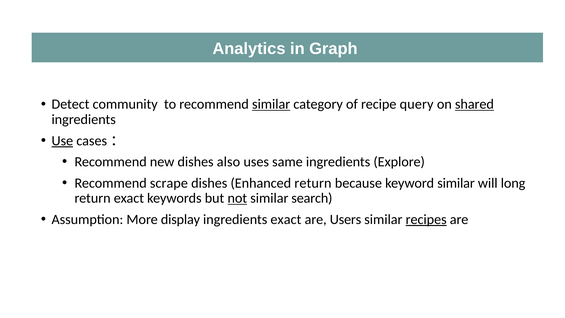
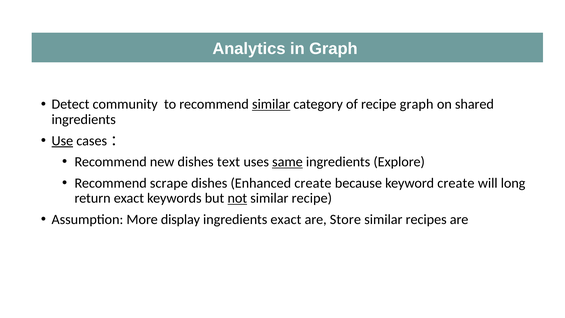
recipe query: query -> graph (417, 104)
shared underline: present -> none (474, 104)
also: also -> text (228, 162)
same underline: none -> present (287, 162)
Enhanced return: return -> create (313, 183)
keyword similar: similar -> create (456, 183)
similar search: search -> recipe (312, 198)
Users: Users -> Store (345, 219)
recipes underline: present -> none (426, 219)
